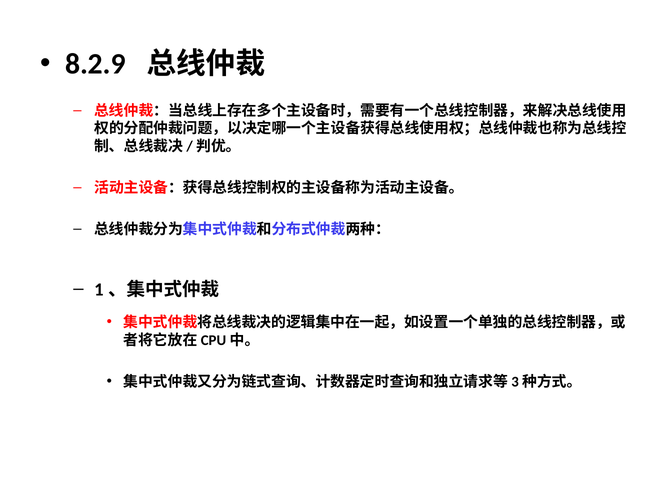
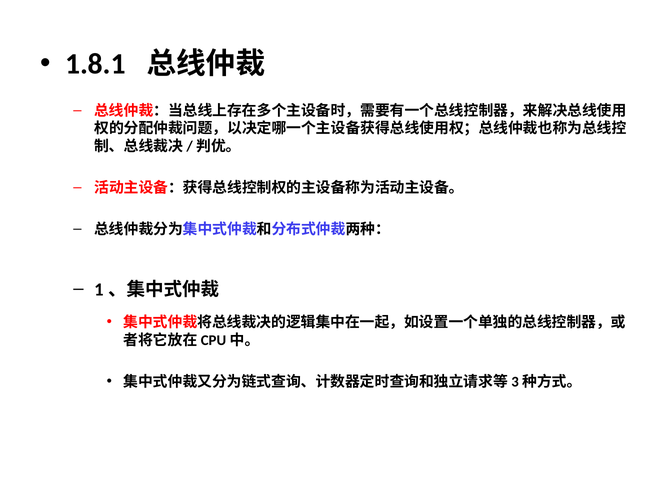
8.2.9: 8.2.9 -> 1.8.1 (95, 64)
